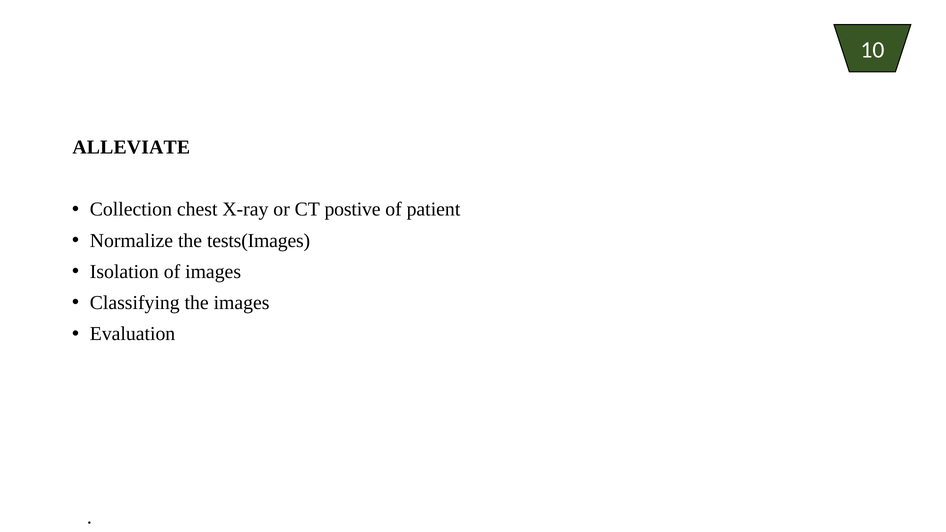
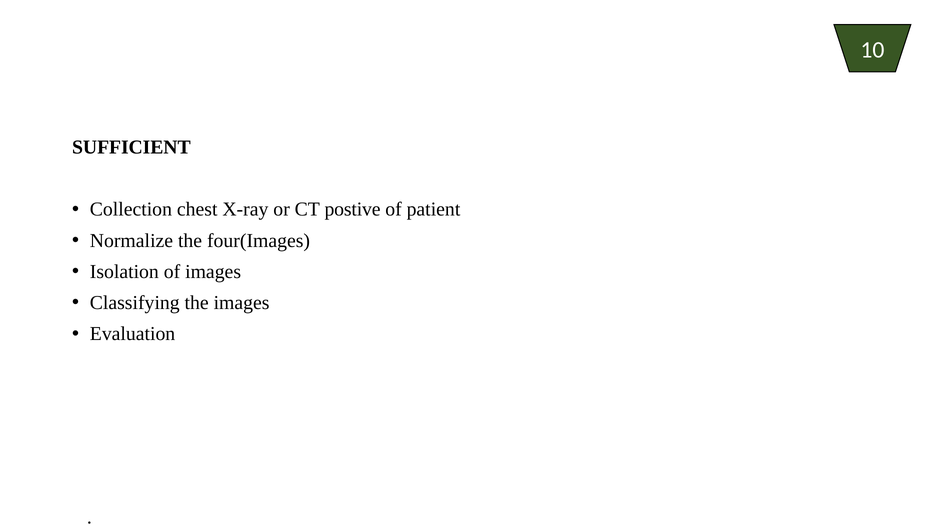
ALLEVIATE: ALLEVIATE -> SUFFICIENT (131, 147)
tests(Images: tests(Images -> four(Images (259, 241)
